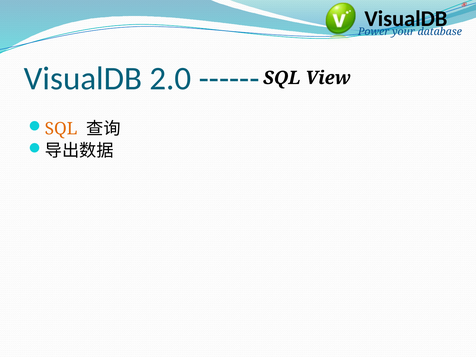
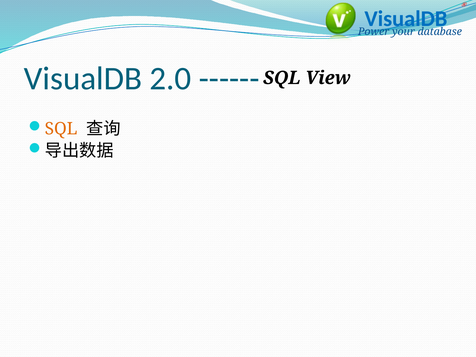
VisualDB colour: black -> blue (406, 19)
